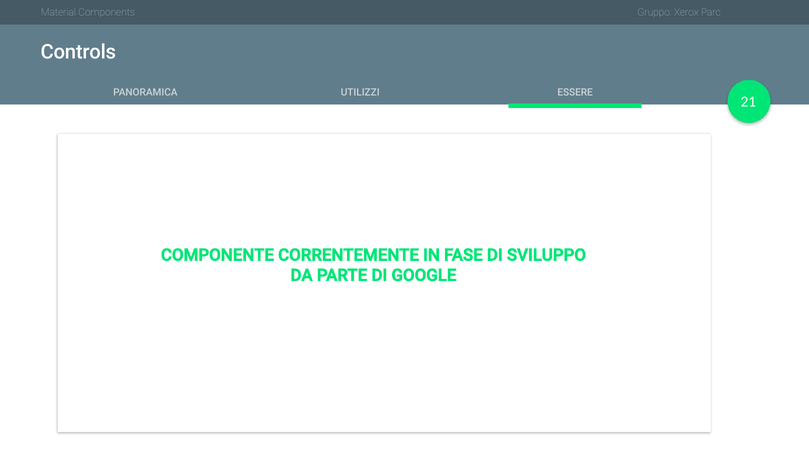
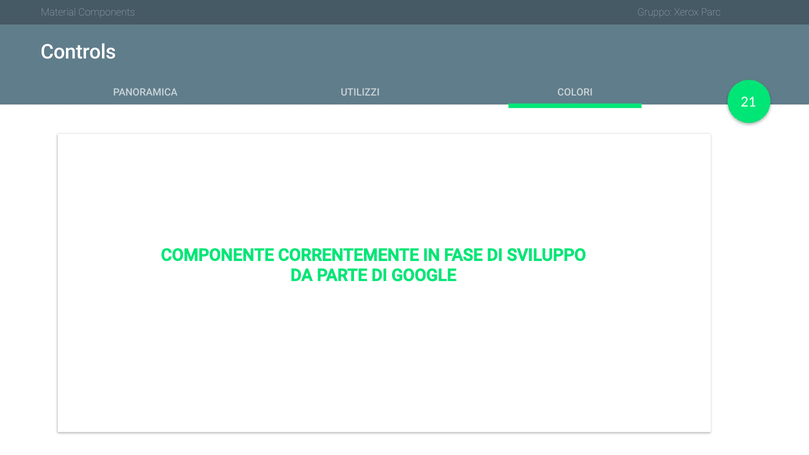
ESSERE: ESSERE -> COLORI (575, 93)
